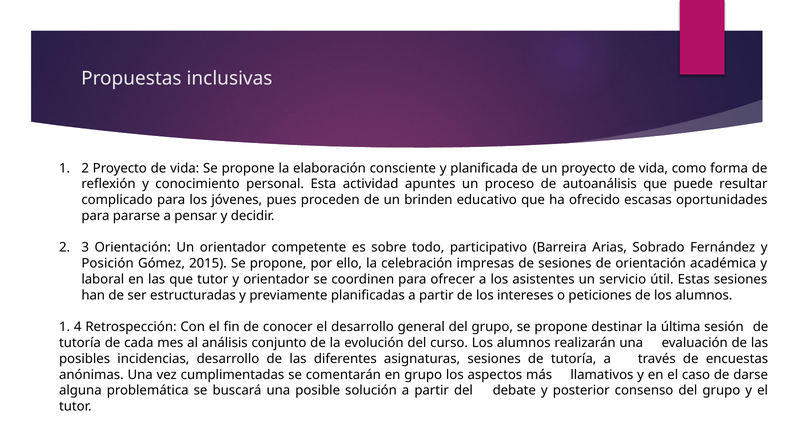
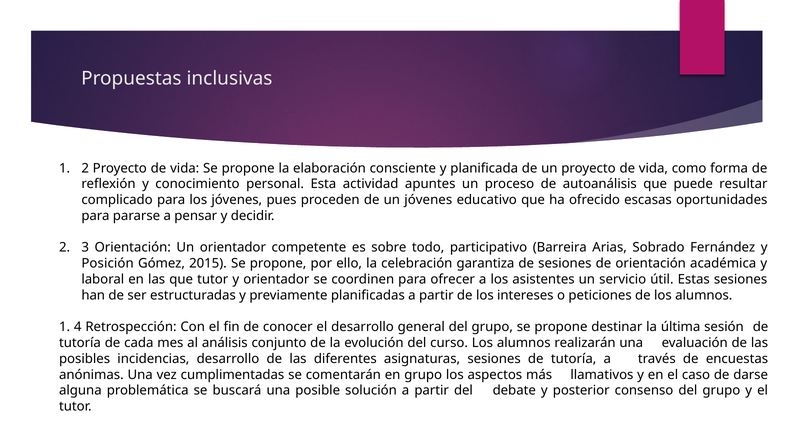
un brinden: brinden -> jóvenes (428, 200)
impresas: impresas -> garantiza (485, 263)
